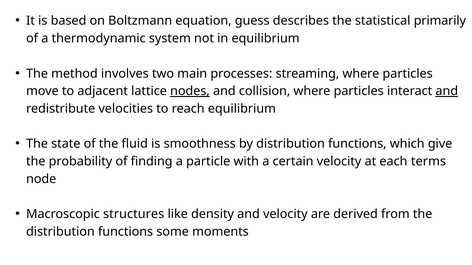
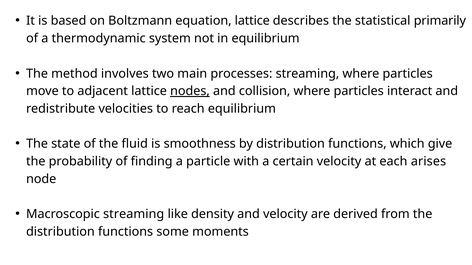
equation guess: guess -> lattice (252, 21)
and underline: present -> none (447, 91)
terms: terms -> arises (429, 162)
Macroscopic structures: structures -> streaming (134, 215)
